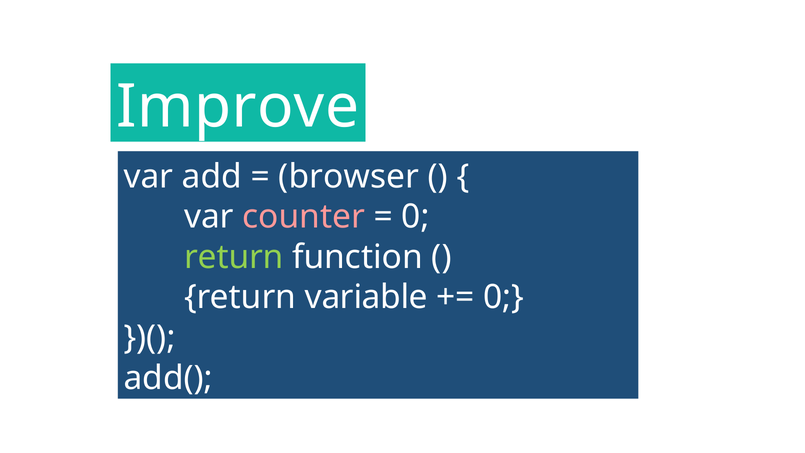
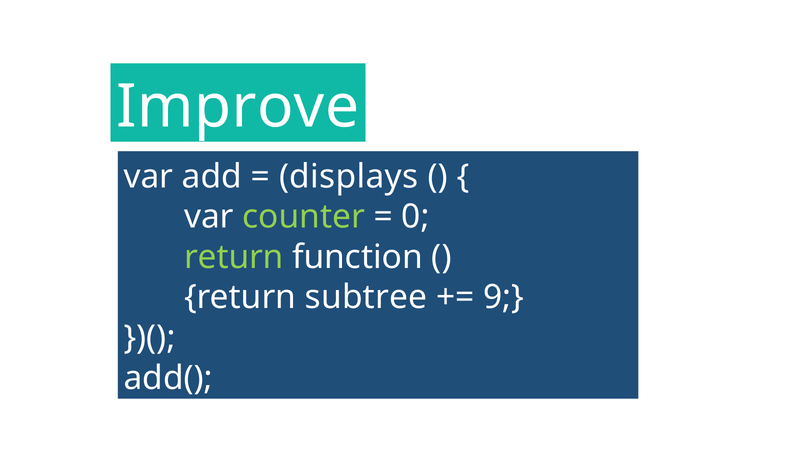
browser: browser -> displays (349, 177)
counter colour: pink -> light green (304, 217)
variable: variable -> subtree (366, 297)
0: 0 -> 9 (503, 297)
